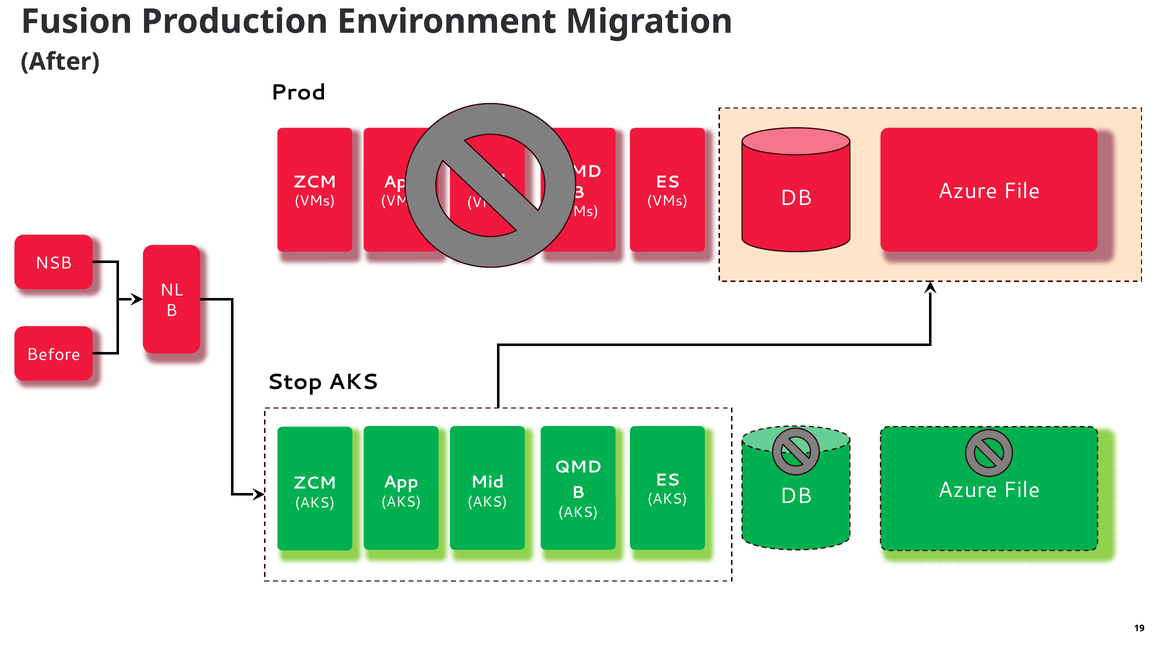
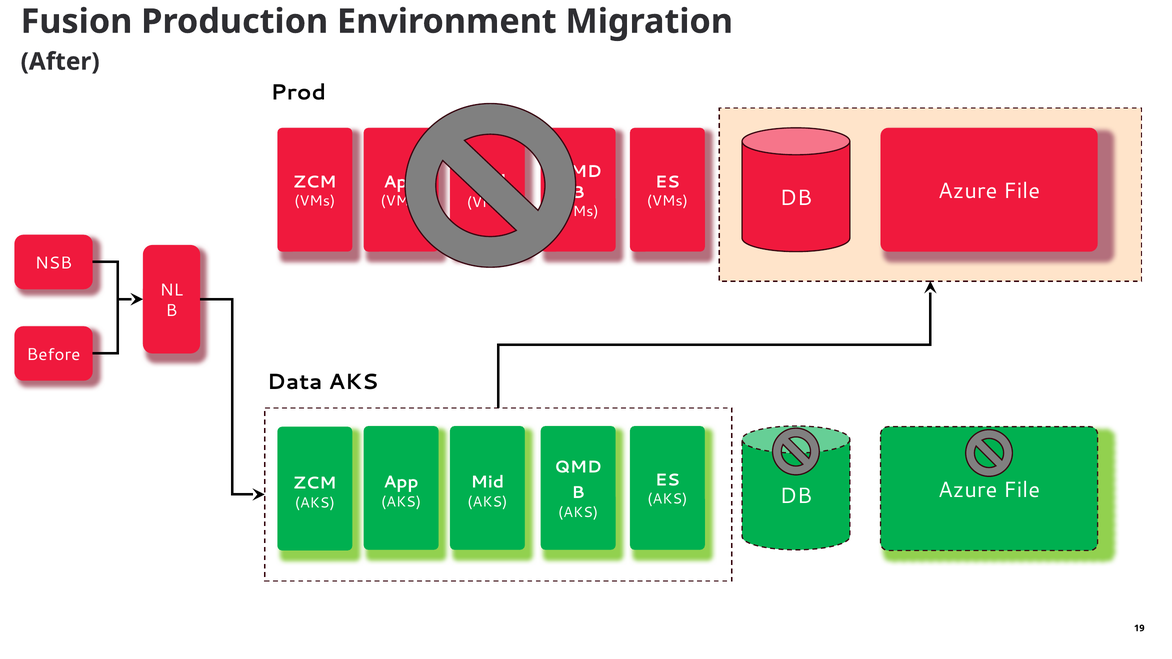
Stop: Stop -> Data (295, 382)
